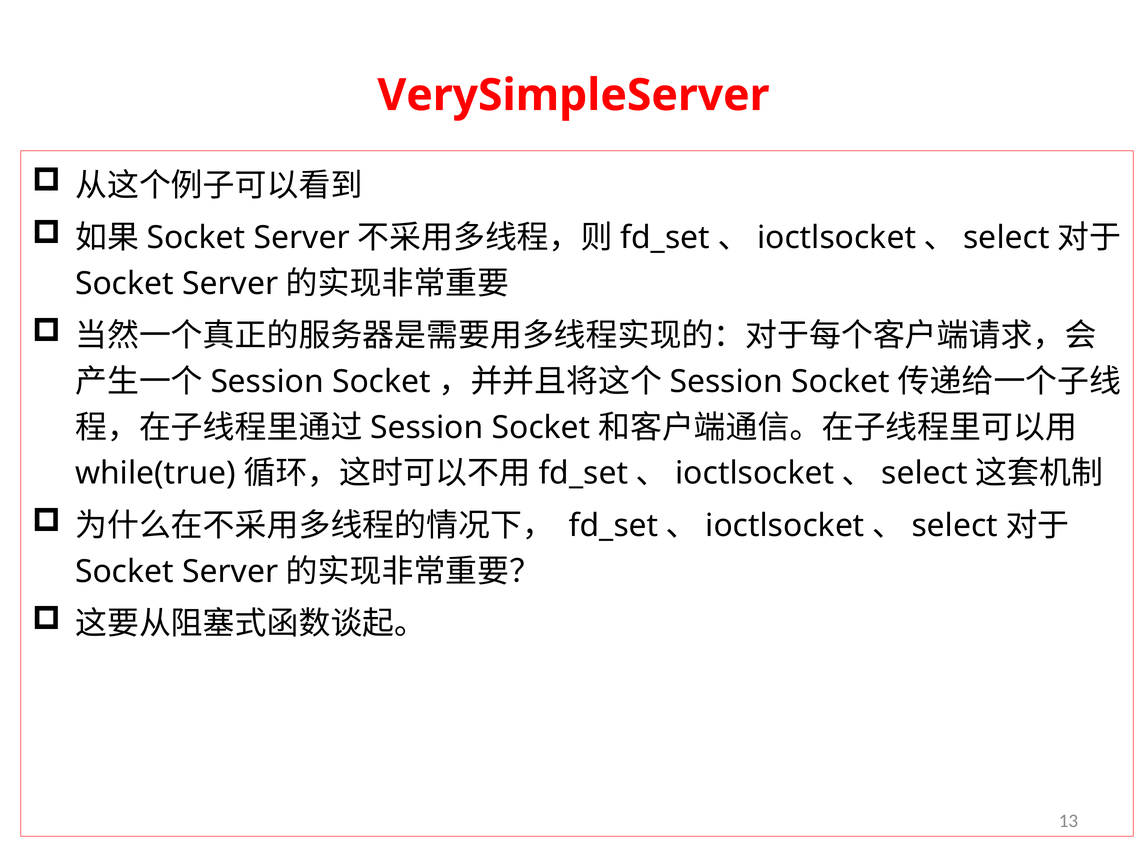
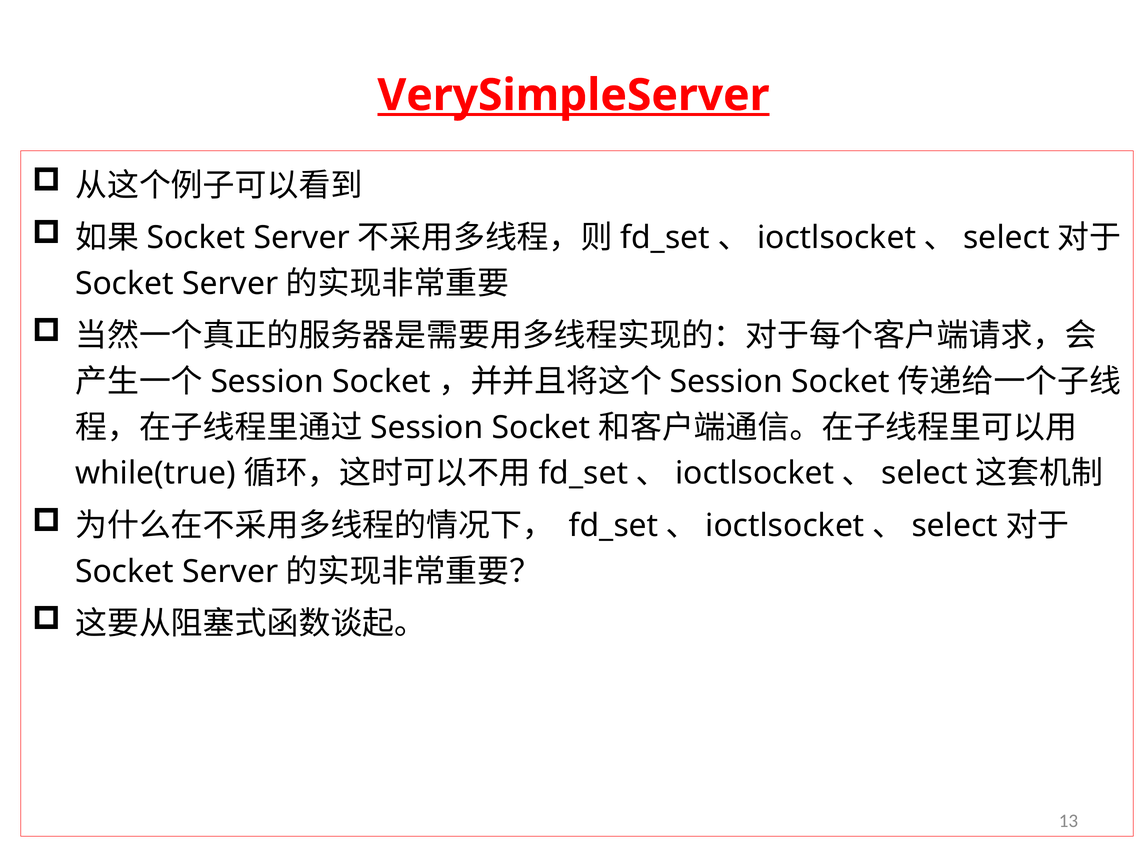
VerySimpleServer underline: none -> present (573, 95)
